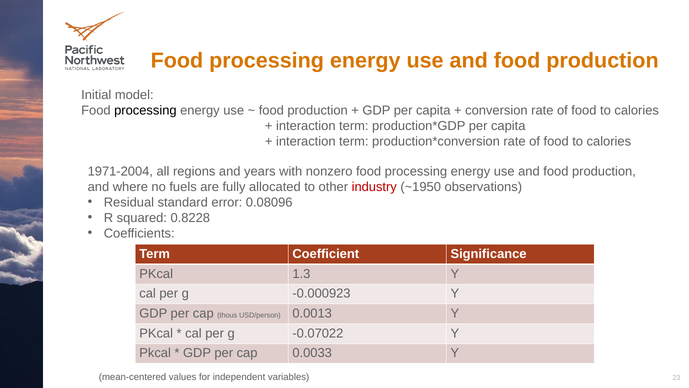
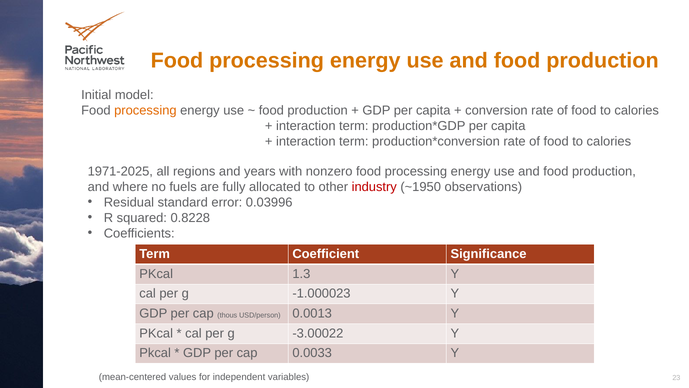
processing colour: black -> orange (145, 110)
1971-2004: 1971-2004 -> 1971-2025 (120, 171)
0.08096: 0.08096 -> 0.03996 (269, 202)
-0.000923: -0.000923 -> -1.000023 (321, 293)
-0.07022: -0.07022 -> -3.00022 (318, 333)
